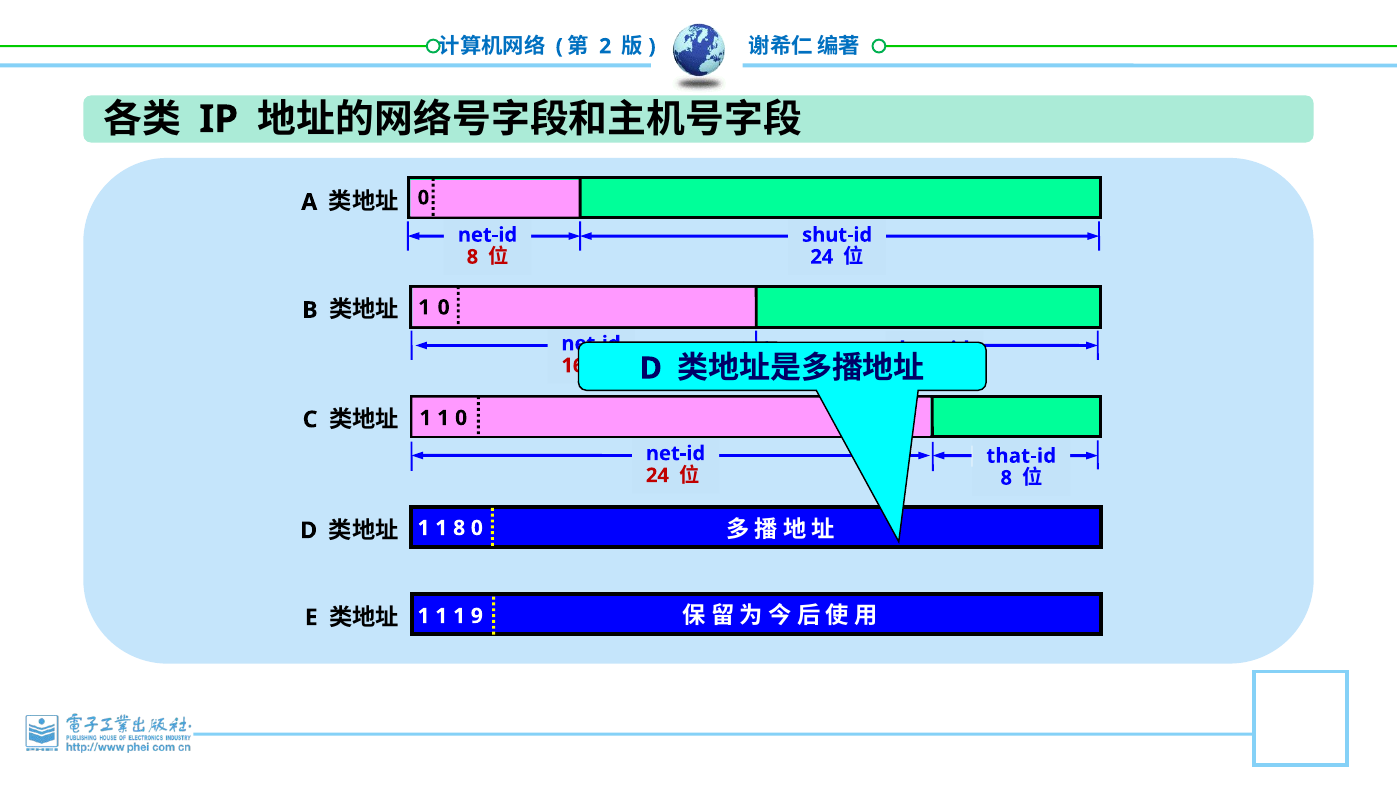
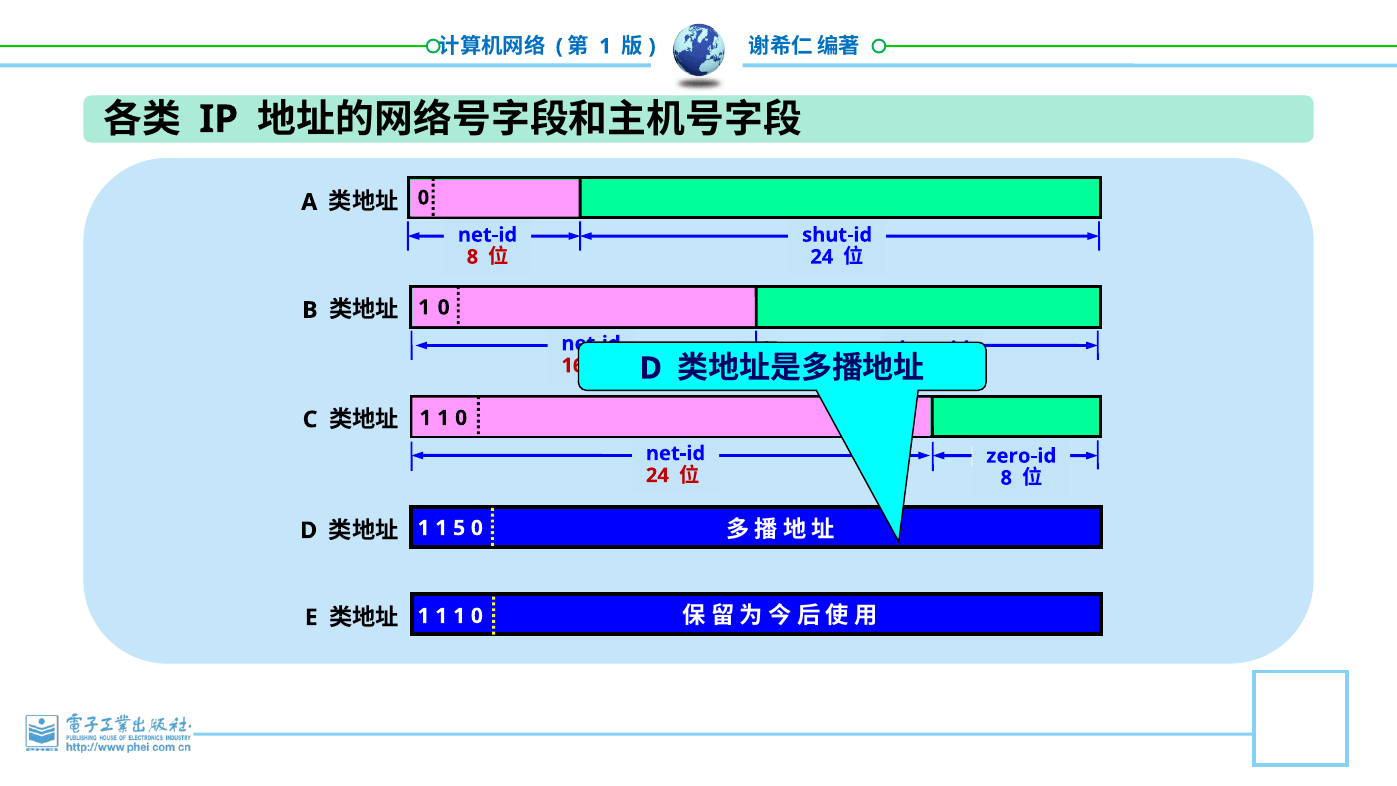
2: 2 -> 1 (605, 46)
that-id: that-id -> zero-id (1021, 456)
1 8: 8 -> 5 (459, 528)
1 1 1 9: 9 -> 0 (477, 616)
